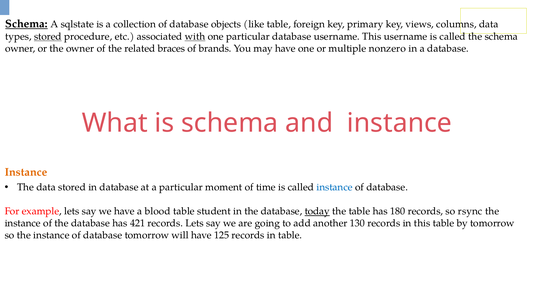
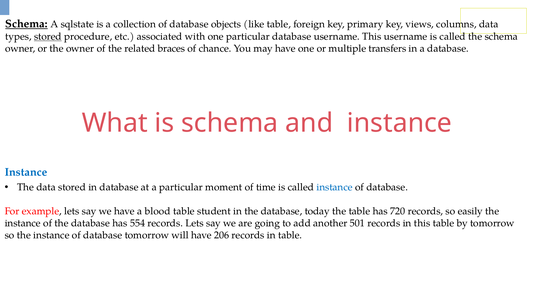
with underline: present -> none (195, 37)
brands: brands -> chance (215, 49)
nonzero: nonzero -> transfers (387, 49)
Instance colour: orange -> blue (26, 172)
today underline: present -> none (317, 212)
180: 180 -> 720 (398, 212)
rsync: rsync -> easily (470, 212)
421: 421 -> 554 (138, 224)
130: 130 -> 501 (357, 224)
125: 125 -> 206 (222, 236)
